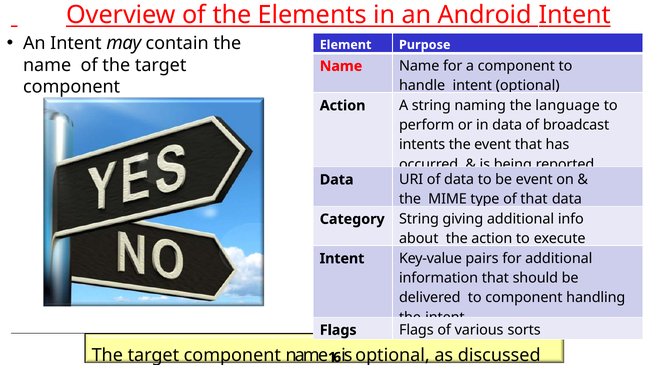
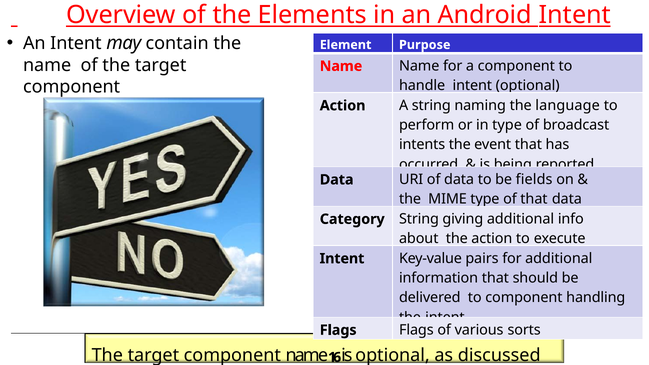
in data: data -> type (507, 125)
be event: event -> fields (534, 180)
